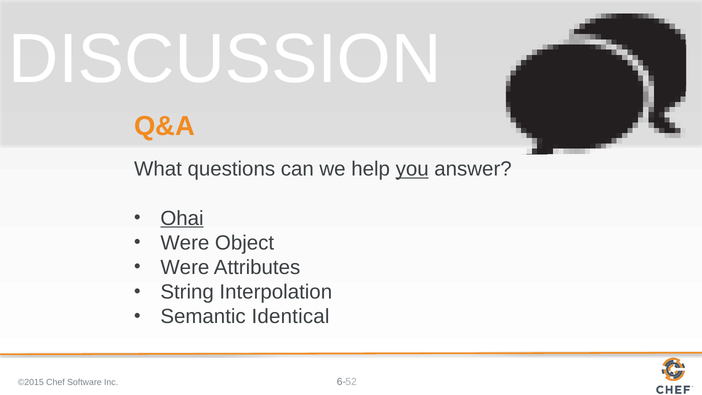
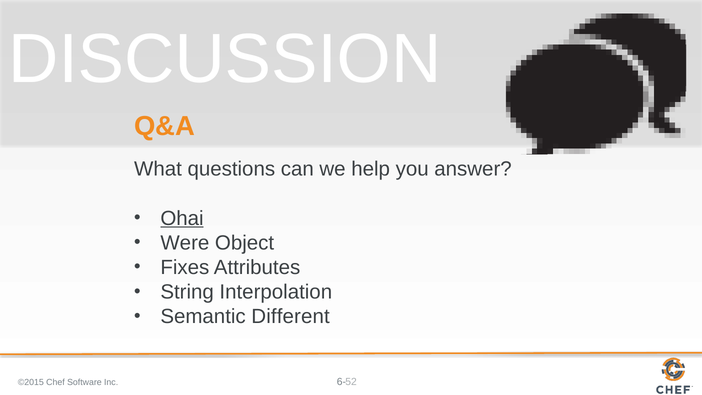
you underline: present -> none (412, 169)
Were: Were -> Fixes (185, 267)
Identical: Identical -> Different (291, 317)
